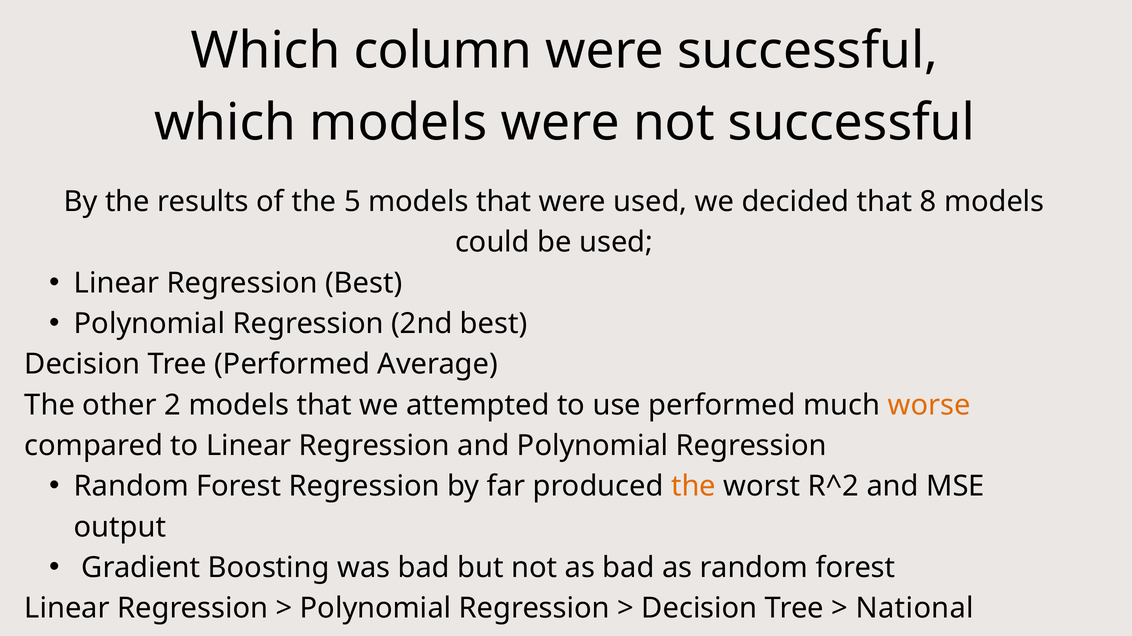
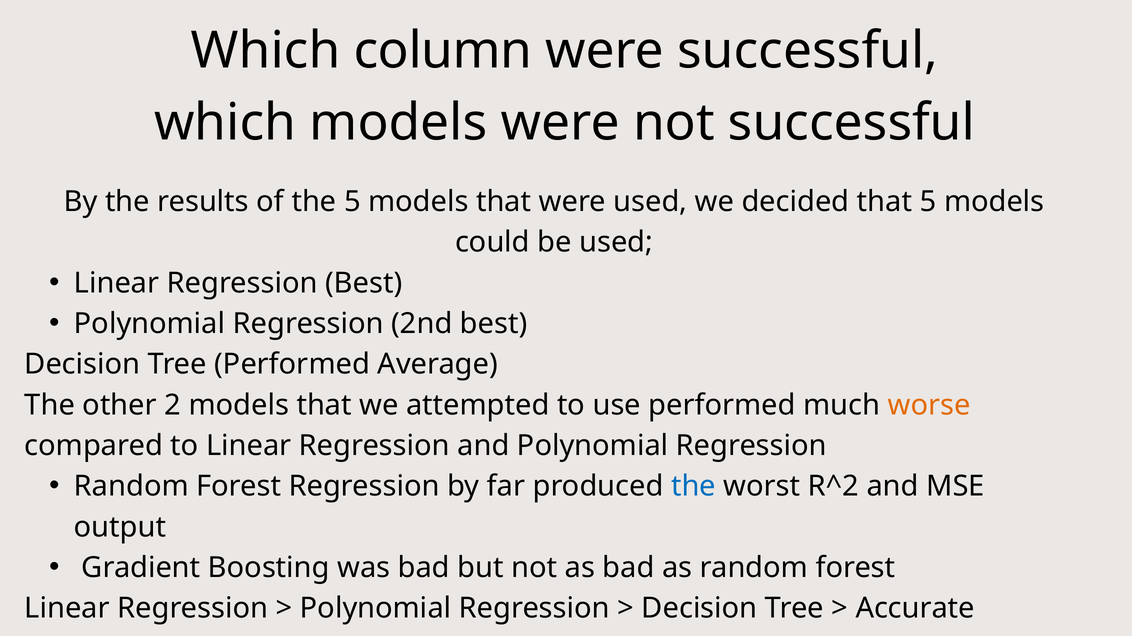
that 8: 8 -> 5 (928, 202)
the colour: orange -> blue (693, 487)
National: National -> Accurate (915, 609)
